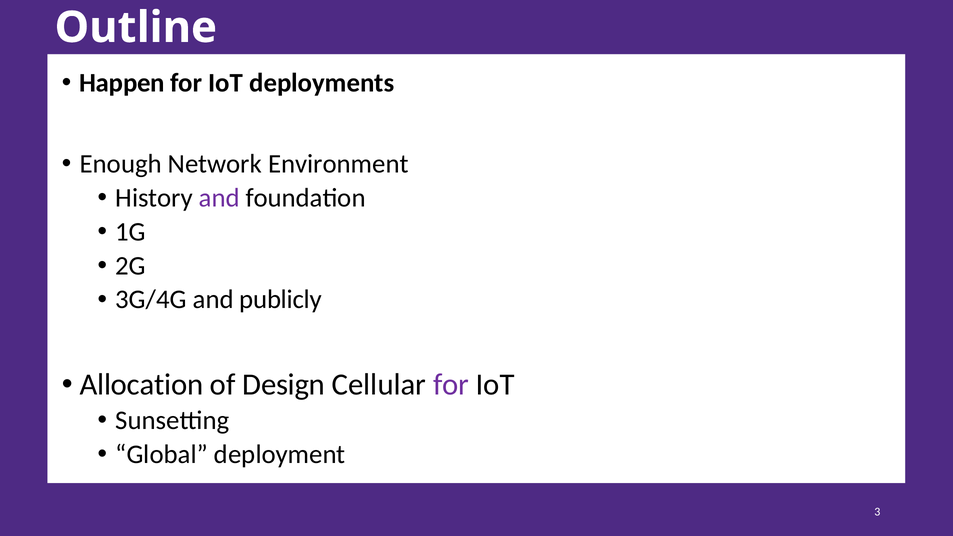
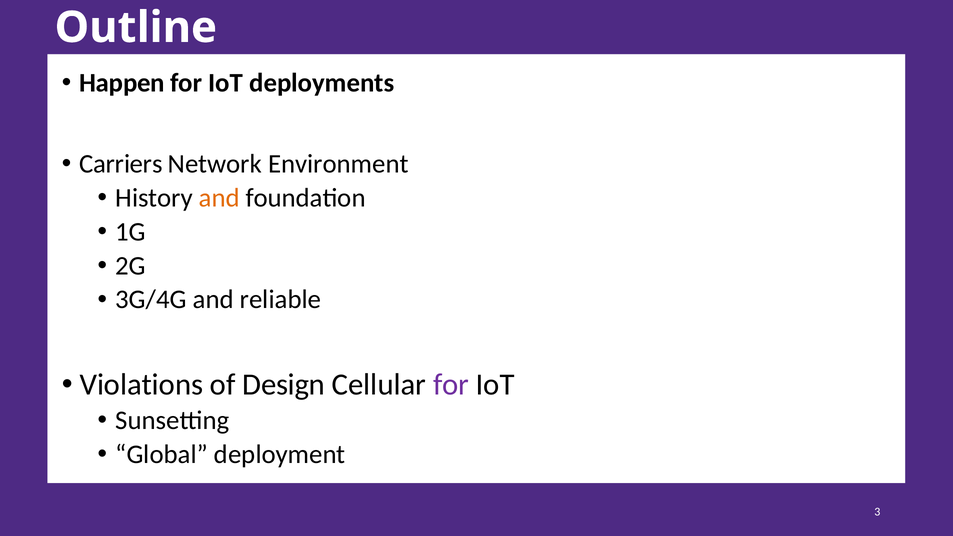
Enough: Enough -> Carriers (121, 164)
and colour: purple -> orange (219, 198)
publicly: publicly -> reliable (280, 300)
Allocation: Allocation -> Violations (141, 385)
